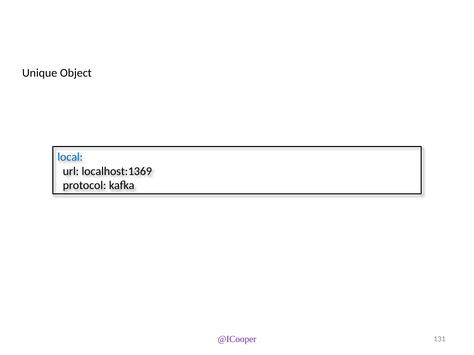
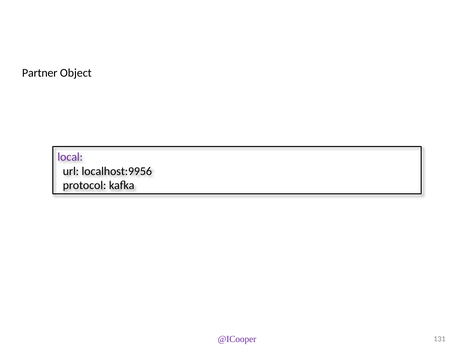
Unique: Unique -> Partner (40, 73)
local colour: blue -> purple (70, 157)
localhost:1369: localhost:1369 -> localhost:9956 (117, 171)
